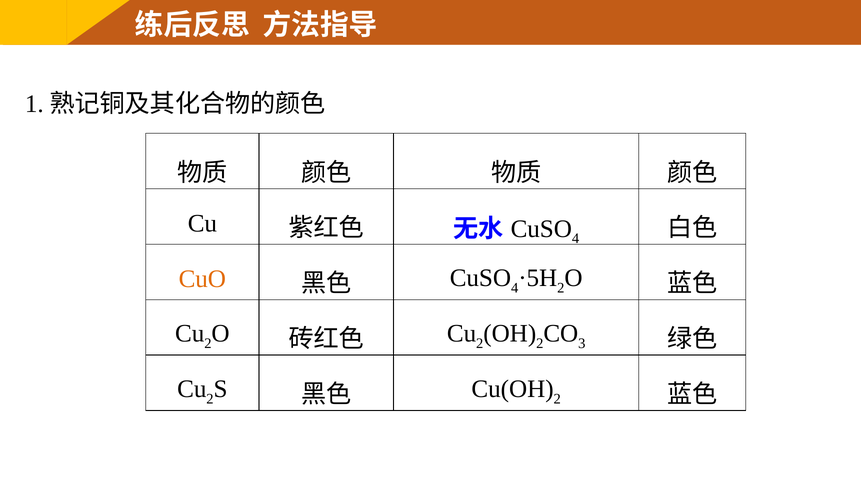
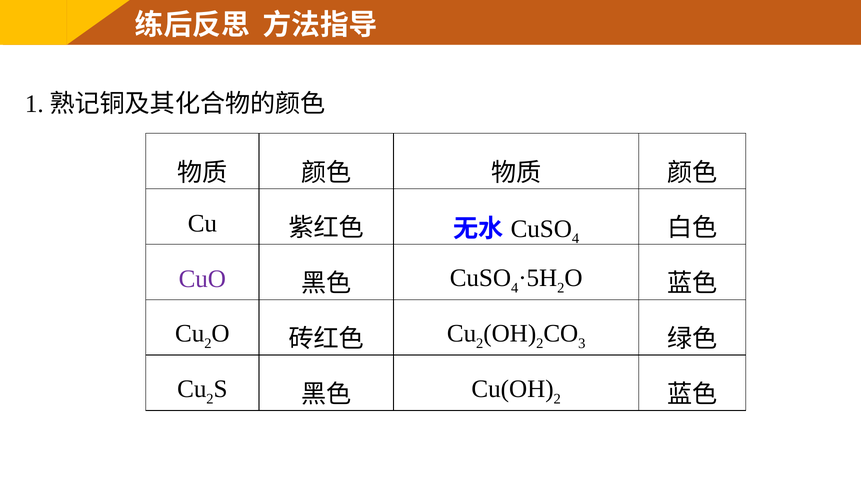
CuO colour: orange -> purple (202, 279)
